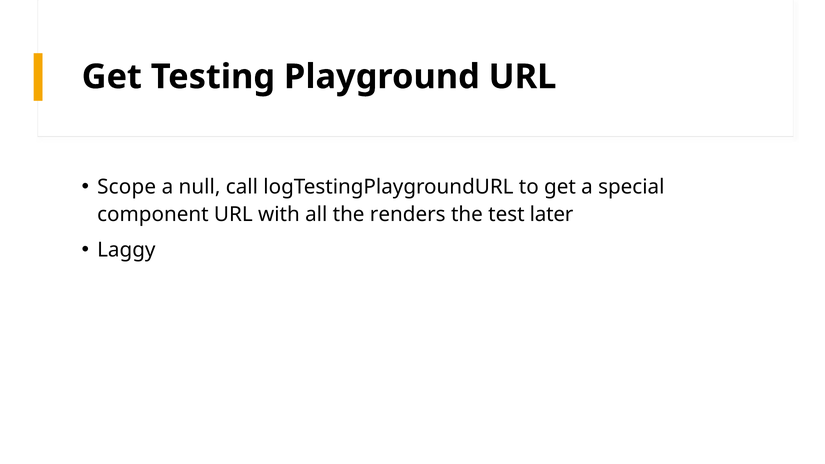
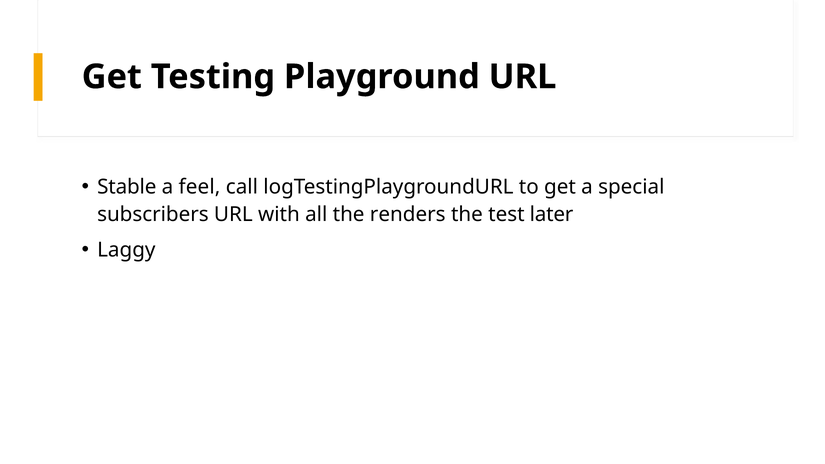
Scope: Scope -> Stable (127, 187)
null: null -> feel (199, 187)
component: component -> subscribers (153, 214)
